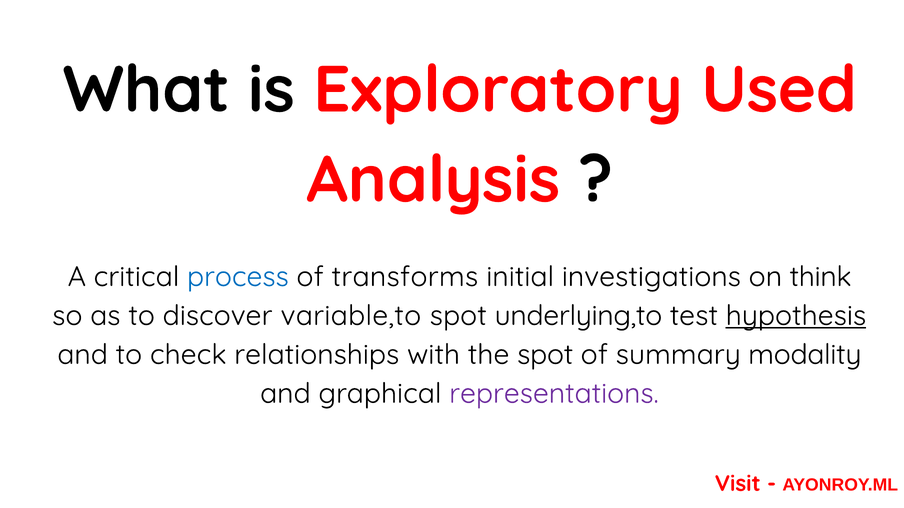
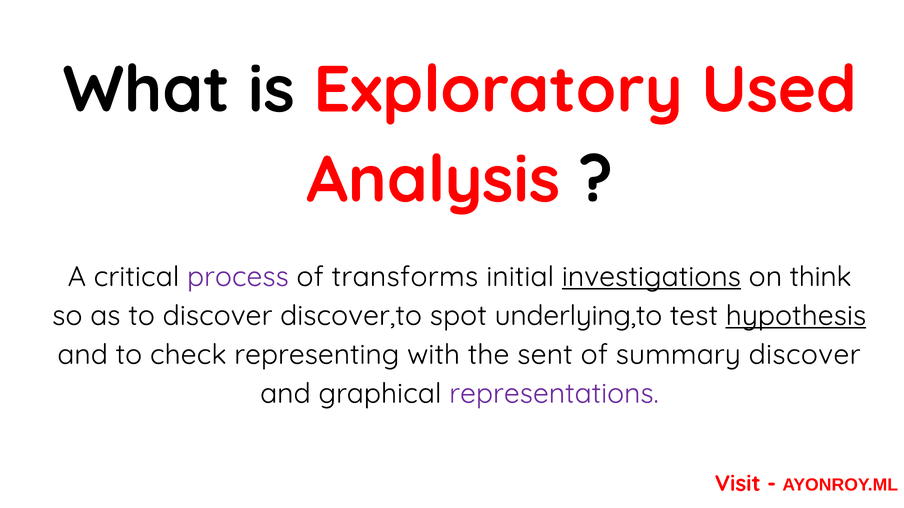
process colour: blue -> purple (238, 277)
investigations underline: none -> present (651, 277)
variable,to: variable,to -> discover,to (351, 316)
relationships: relationships -> representing (317, 355)
the spot: spot -> sent (545, 355)
summary modality: modality -> discover (805, 355)
